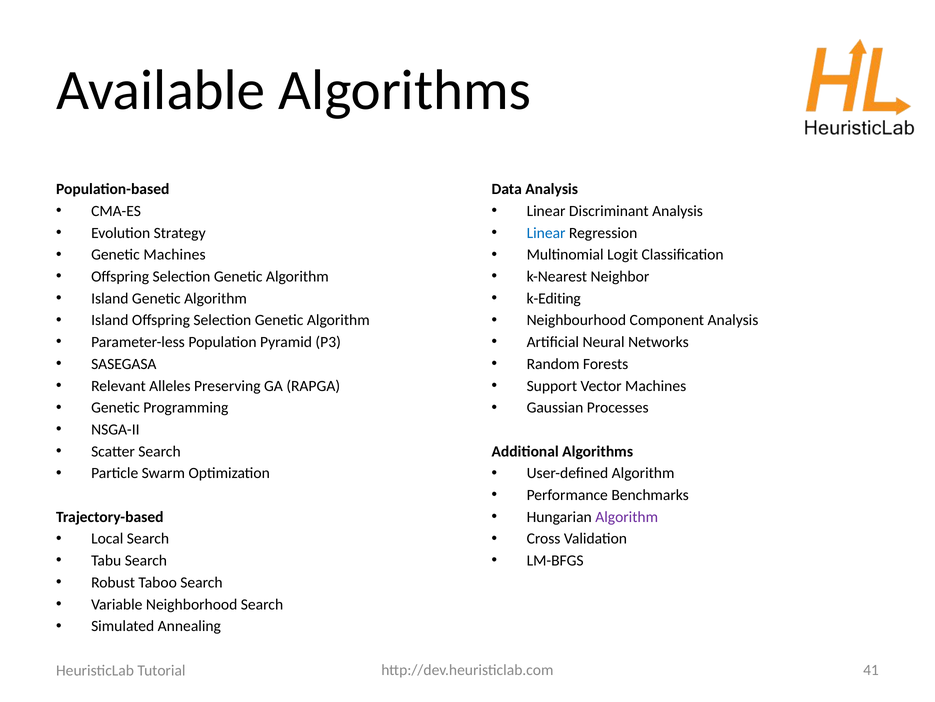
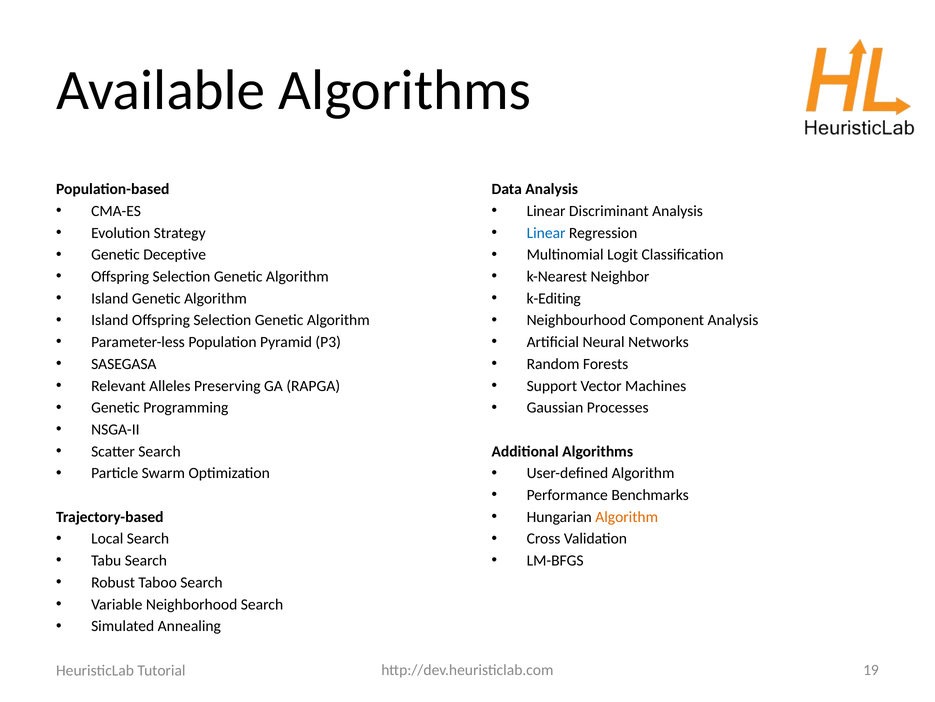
Genetic Machines: Machines -> Deceptive (175, 254)
Algorithm colour: purple -> orange (627, 516)
41: 41 -> 19 (871, 670)
